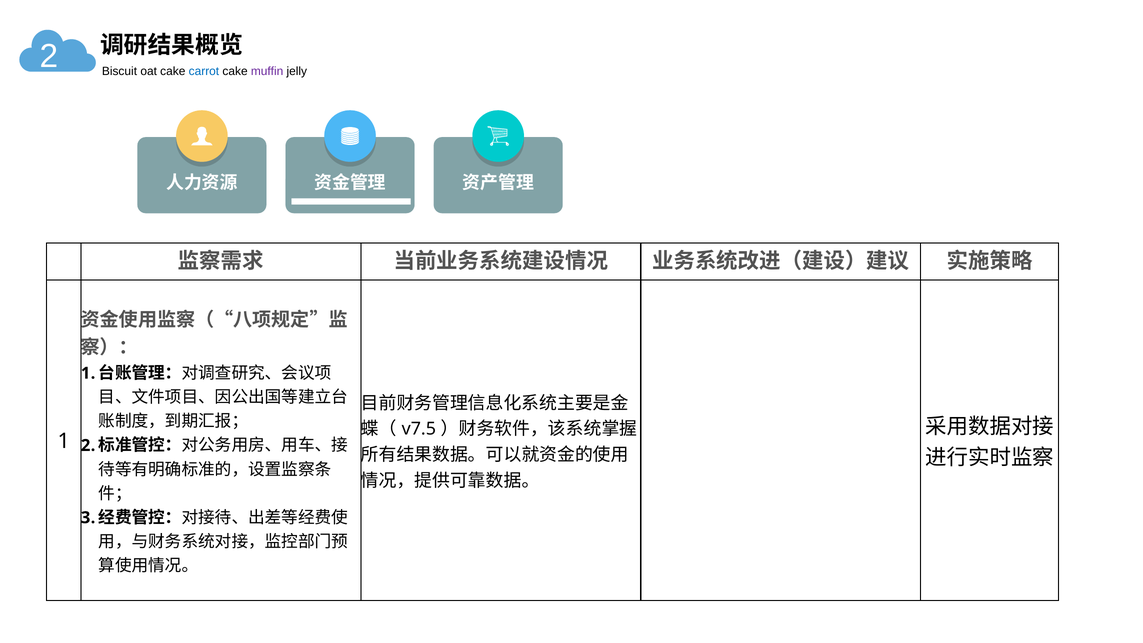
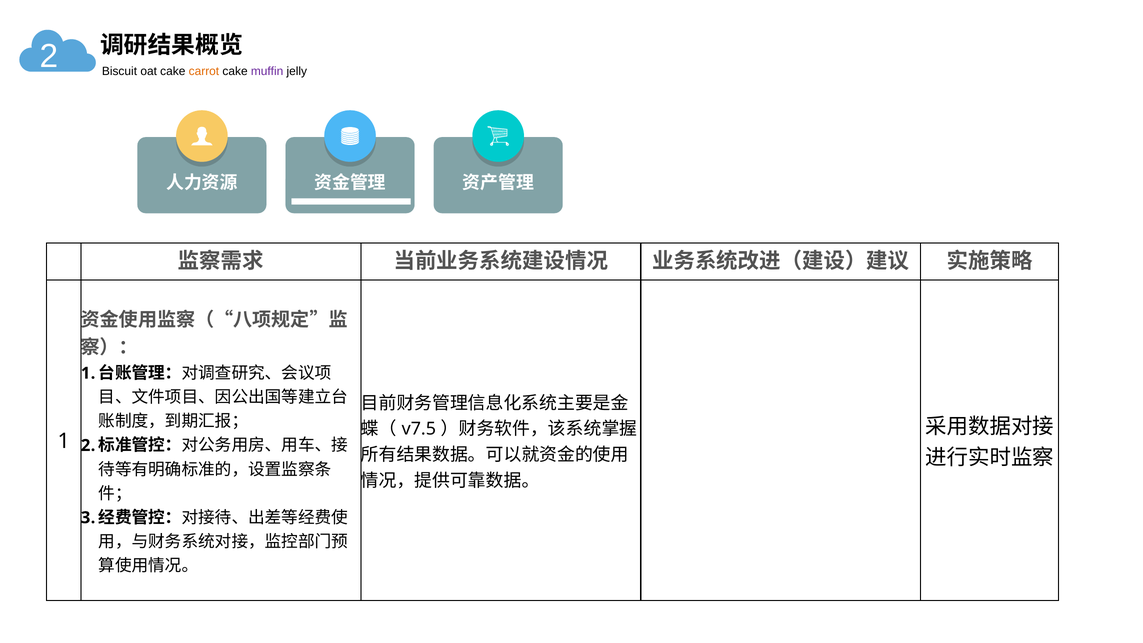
carrot colour: blue -> orange (204, 71)
